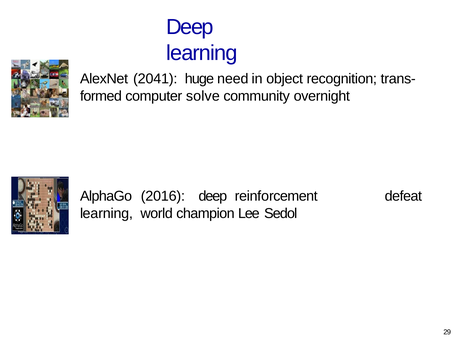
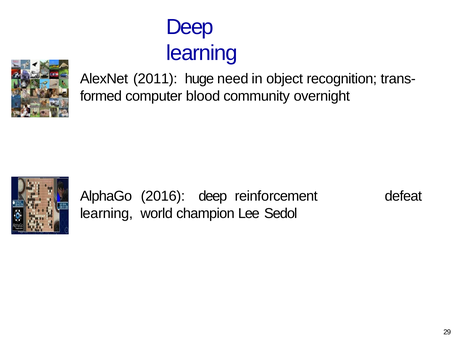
2041: 2041 -> 2011 (155, 79)
solve: solve -> blood (203, 96)
